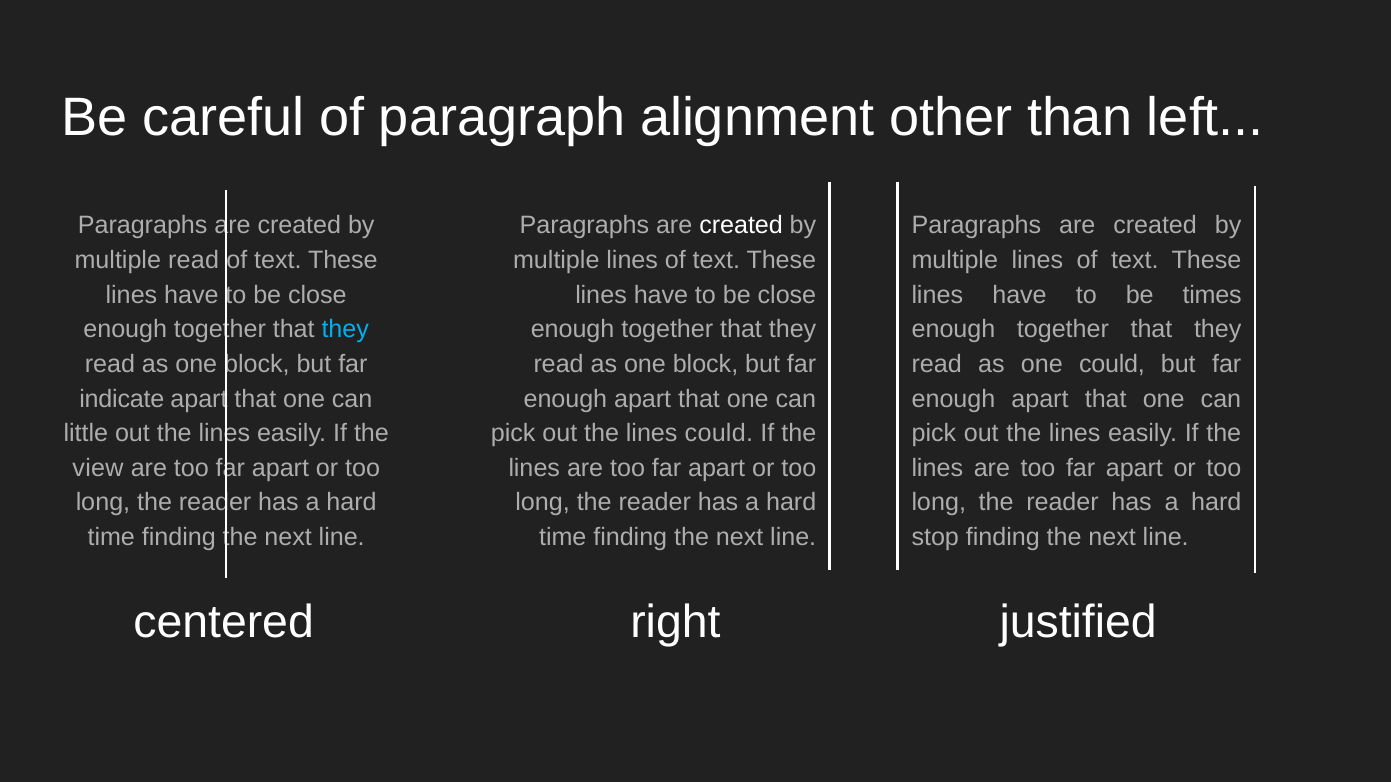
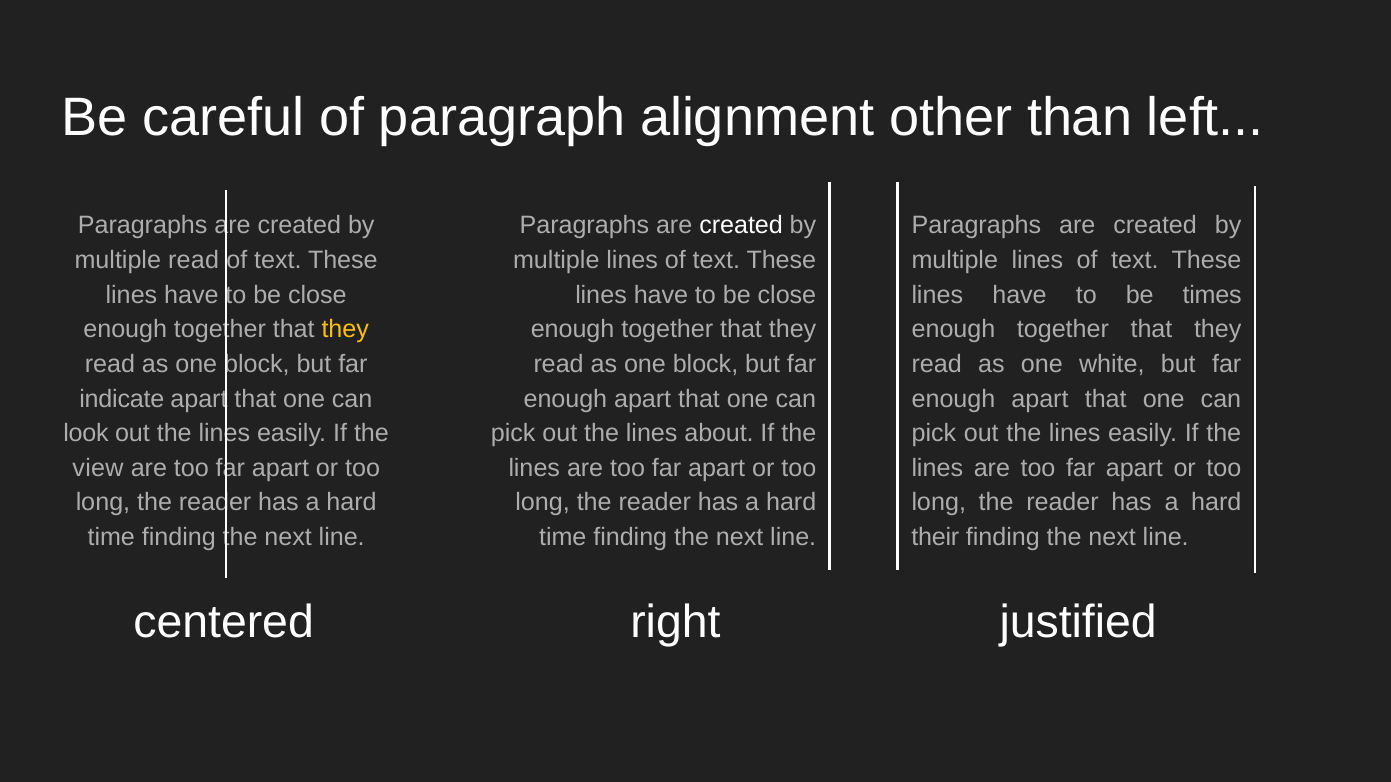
they colour: light blue -> yellow (345, 330)
one could: could -> white (1112, 364)
little: little -> look (86, 434)
lines could: could -> about (719, 434)
stop: stop -> their (935, 538)
